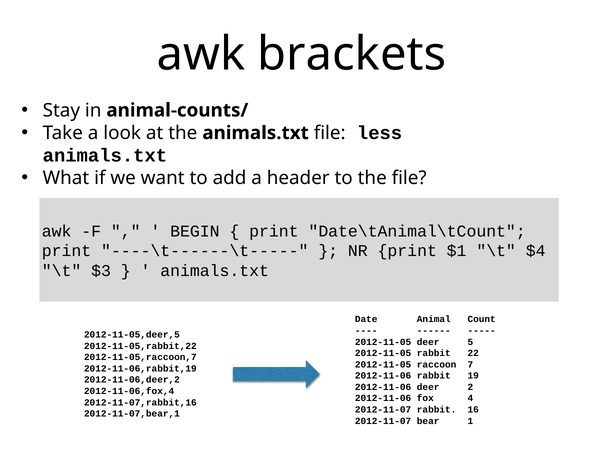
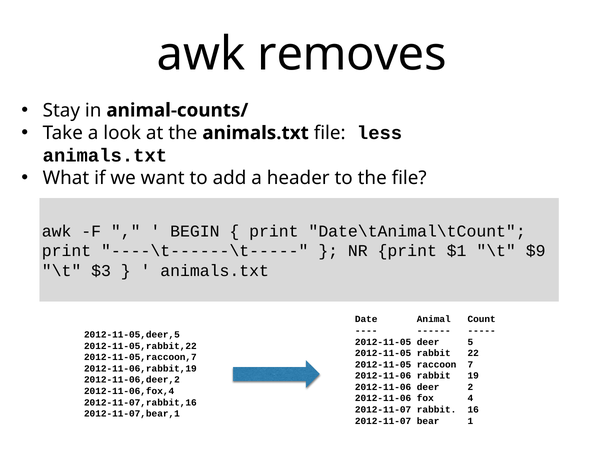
brackets: brackets -> removes (352, 54)
$4: $4 -> $9 (536, 251)
